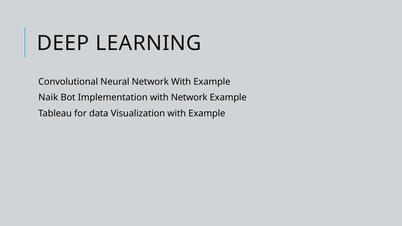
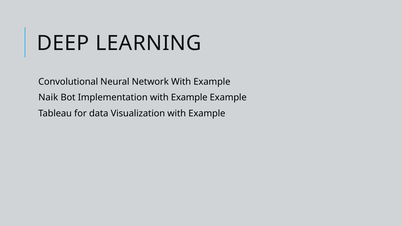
Implementation with Network: Network -> Example (189, 98)
